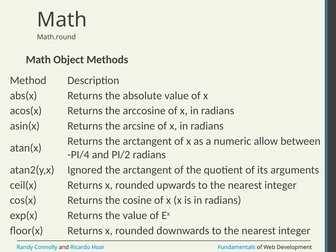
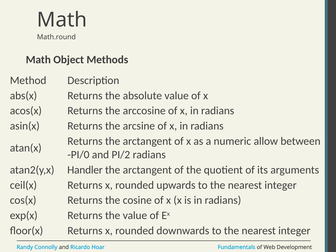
PI/4: PI/4 -> PI/0 (78, 155)
Ignored: Ignored -> Handler (85, 170)
